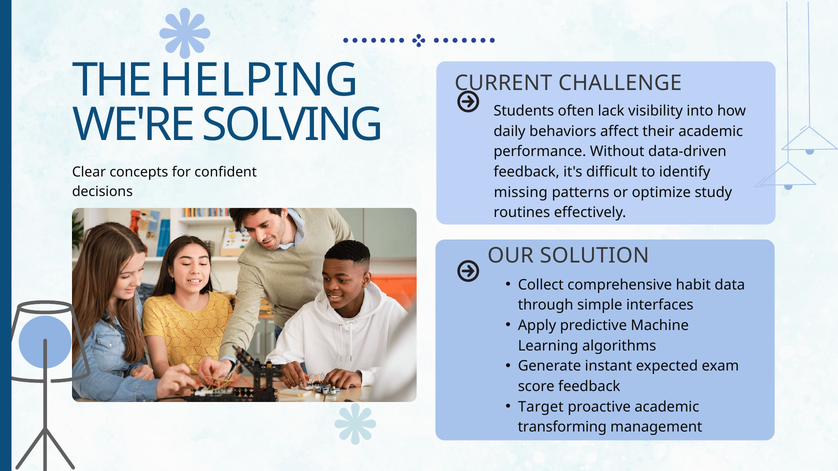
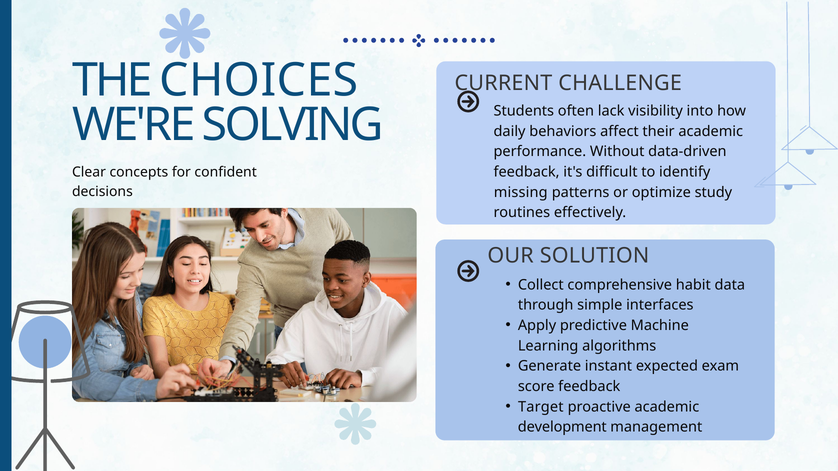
HELPING: HELPING -> CHOICES (259, 80)
transforming: transforming -> development (562, 427)
